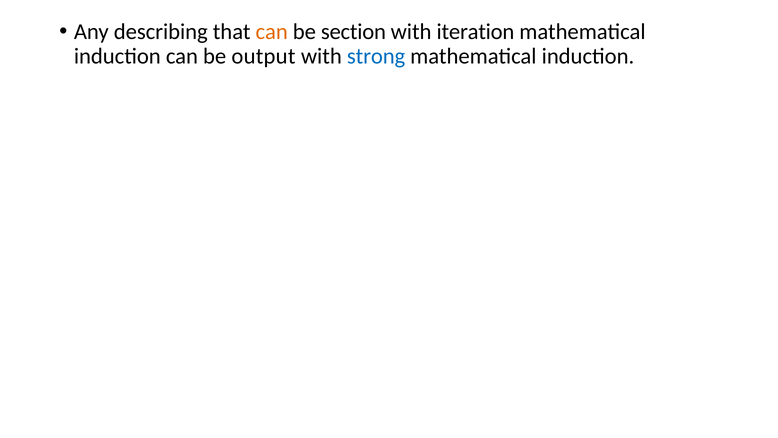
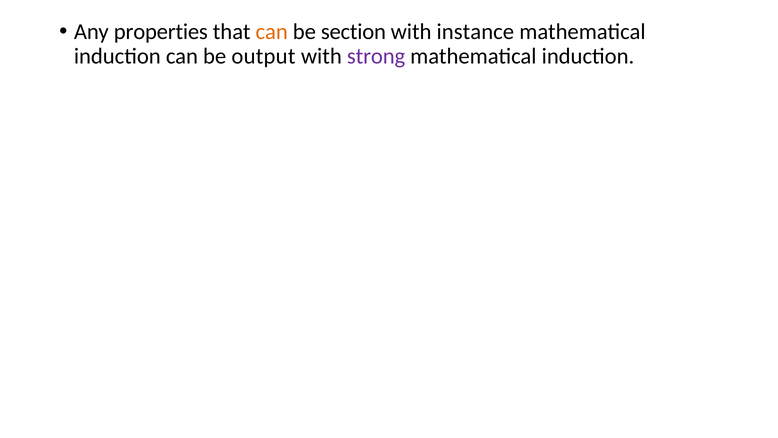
describing: describing -> properties (161, 32)
iteration: iteration -> instance (475, 32)
strong colour: blue -> purple (376, 56)
